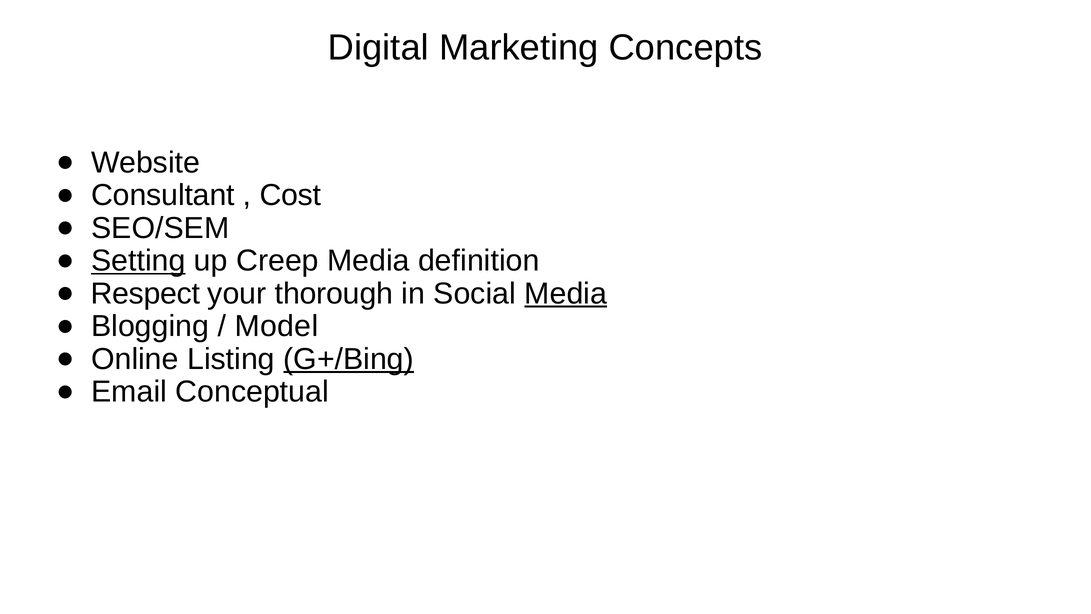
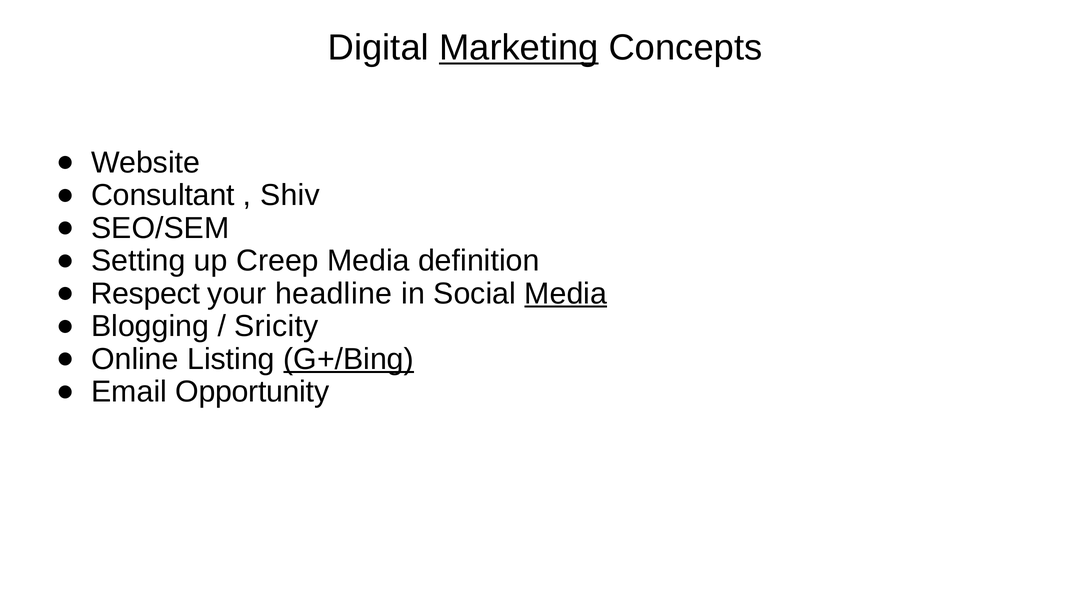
Marketing underline: none -> present (519, 48)
Cost: Cost -> Shiv (290, 195)
Setting underline: present -> none (138, 261)
thorough: thorough -> headline (334, 293)
Model: Model -> Sricity (276, 326)
Conceptual: Conceptual -> Opportunity (252, 392)
